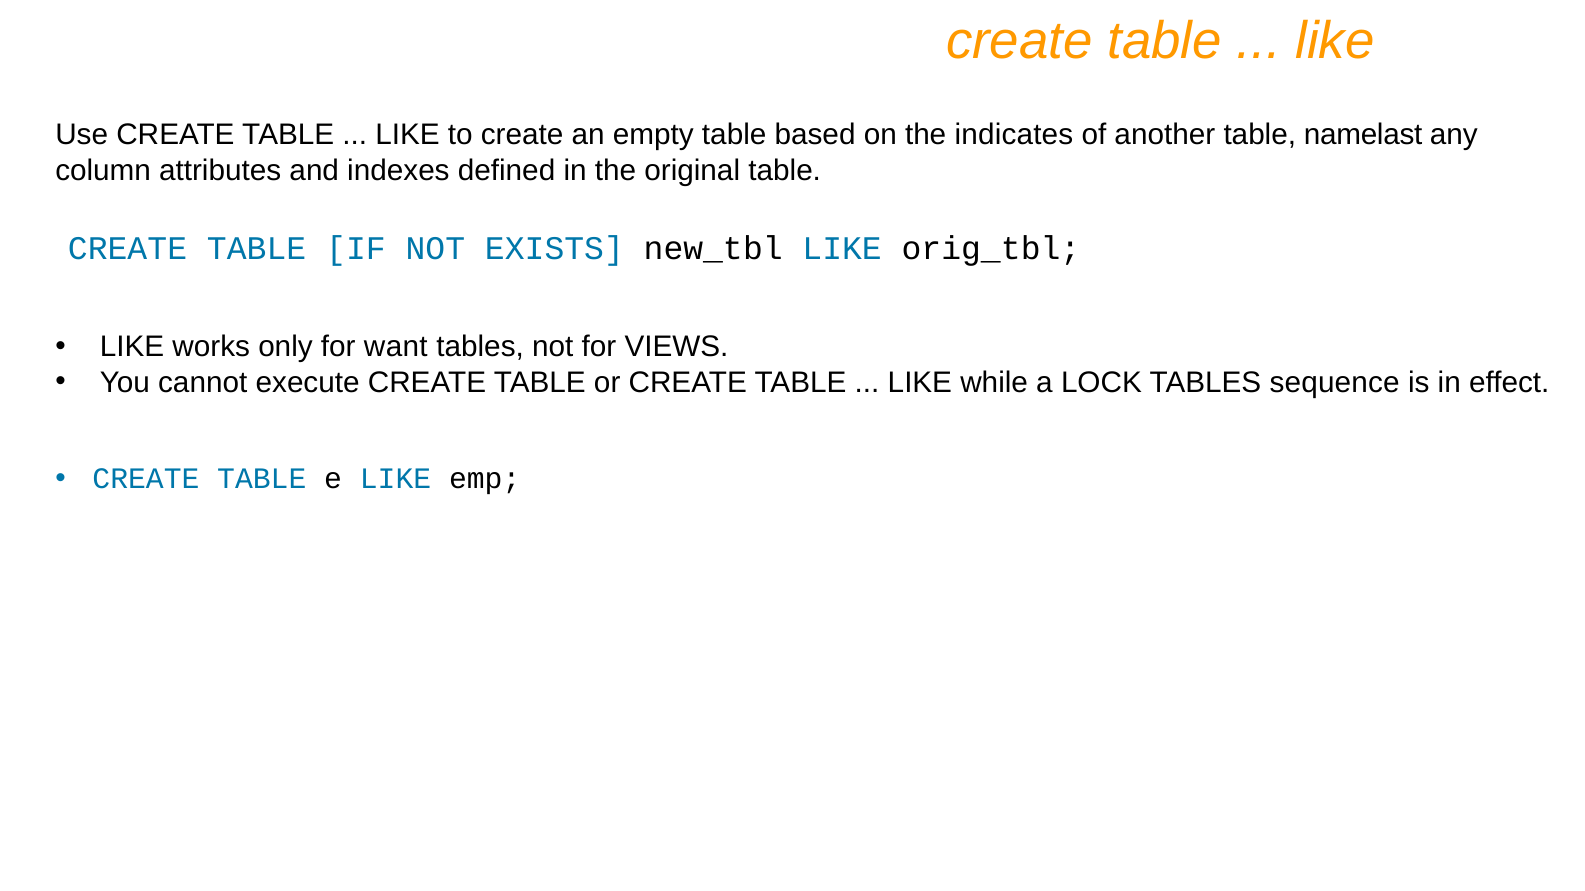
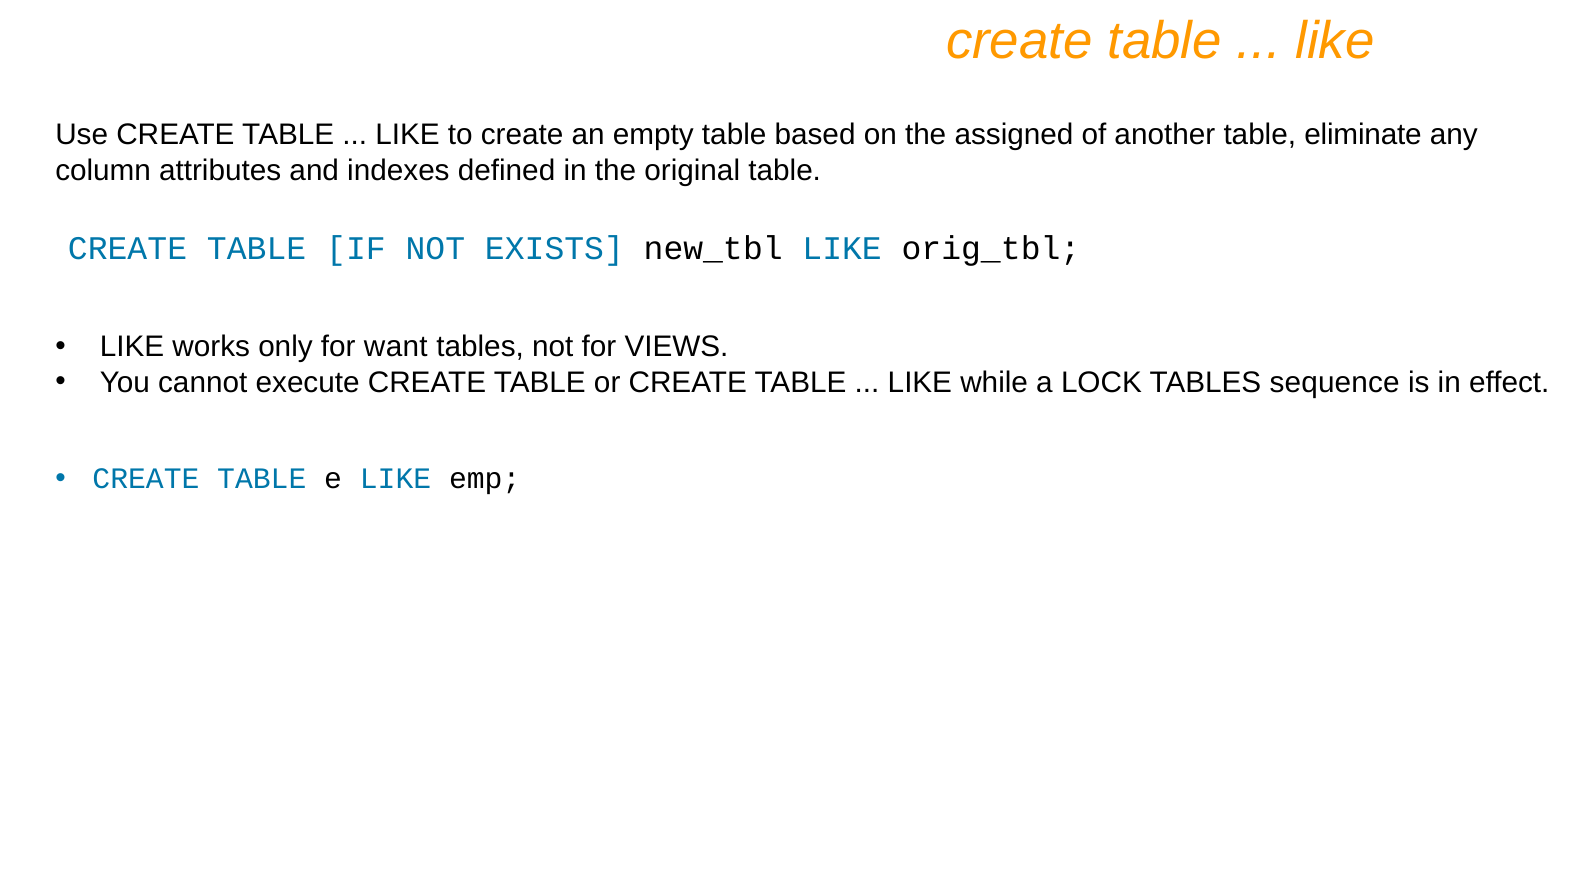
indicates: indicates -> assigned (1014, 135)
namelast: namelast -> eliminate (1363, 135)
